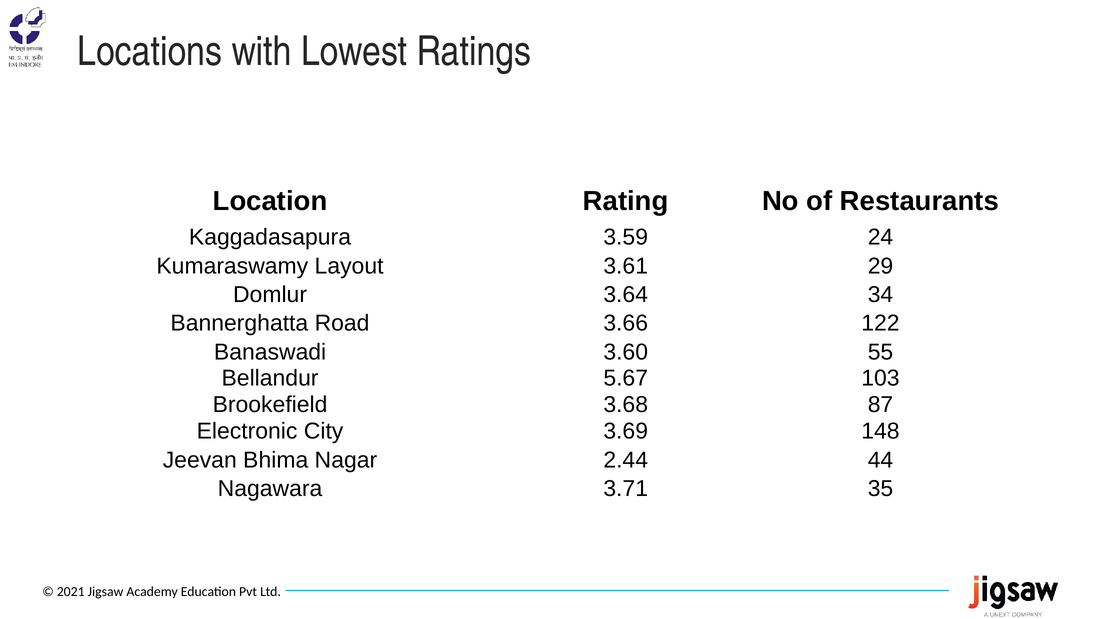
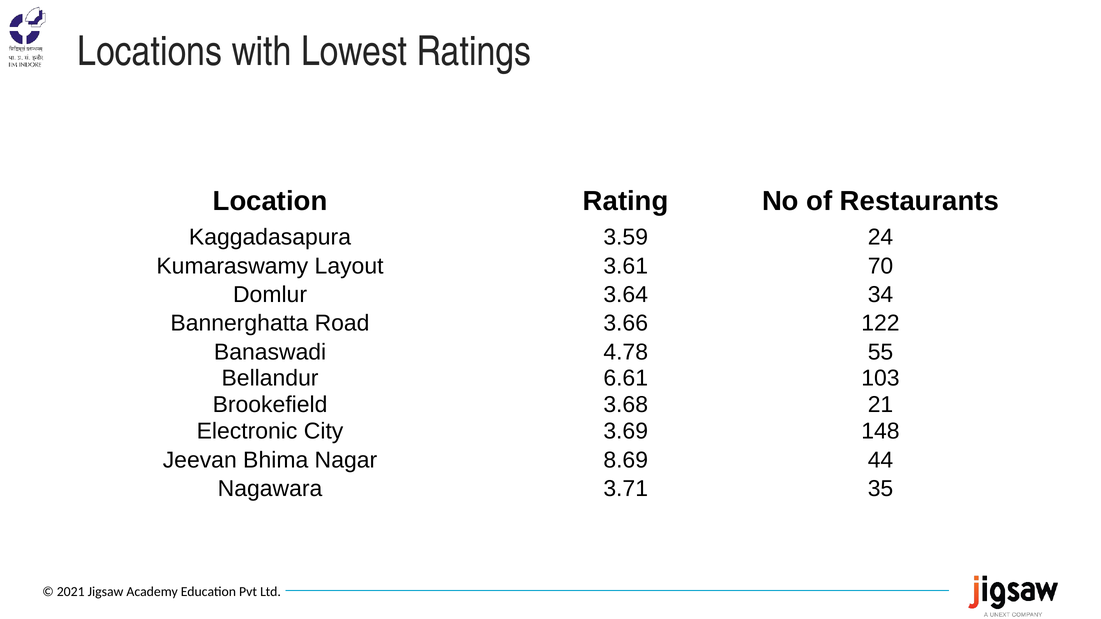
29: 29 -> 70 (881, 266)
3.60: 3.60 -> 4.78 (626, 352)
5.67: 5.67 -> 6.61 (626, 379)
87: 87 -> 21 (881, 405)
2.44: 2.44 -> 8.69 (626, 460)
